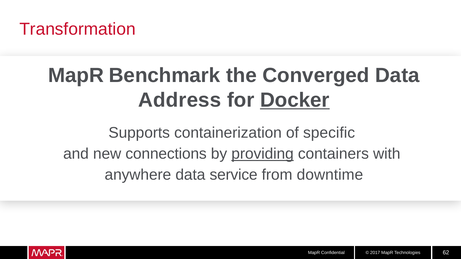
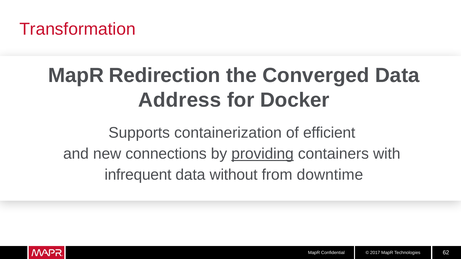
Benchmark: Benchmark -> Redirection (165, 76)
Docker underline: present -> none (295, 100)
specific: specific -> efficient (329, 133)
anywhere: anywhere -> infrequent (138, 175)
service: service -> without (234, 175)
